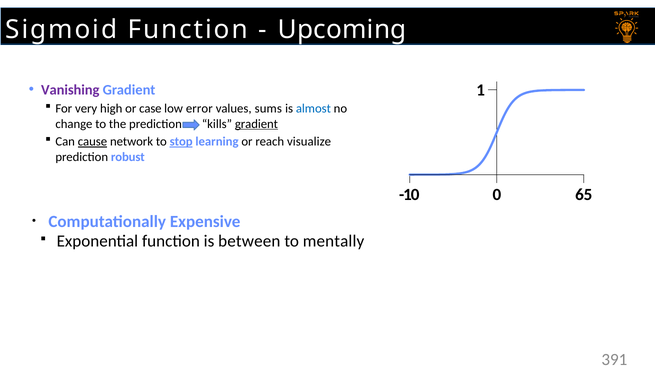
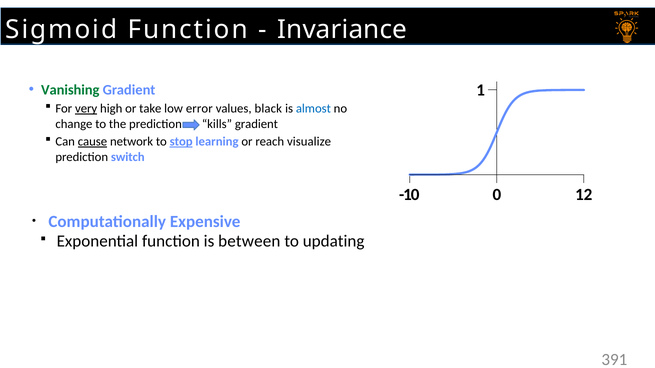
Upcoming: Upcoming -> Invariance (342, 30)
Vanishing colour: purple -> green (70, 90)
very underline: none -> present (86, 109)
case: case -> take (150, 109)
sums: sums -> black (268, 109)
gradient underline: present -> none (256, 124)
robust: robust -> switch (128, 157)
65: 65 -> 12 (584, 195)
mentally: mentally -> updating (334, 241)
